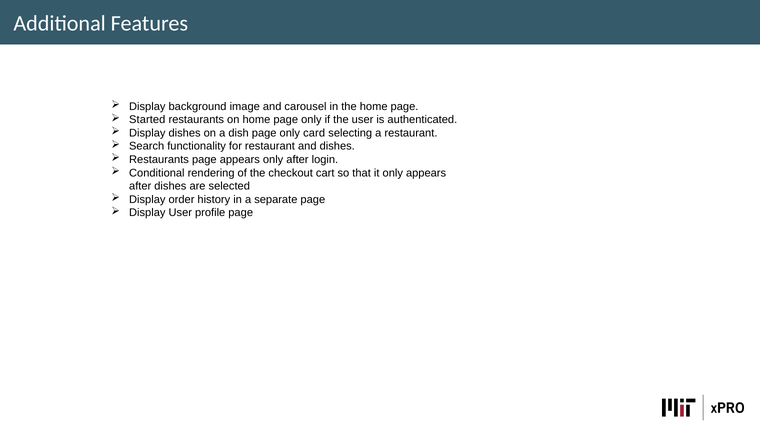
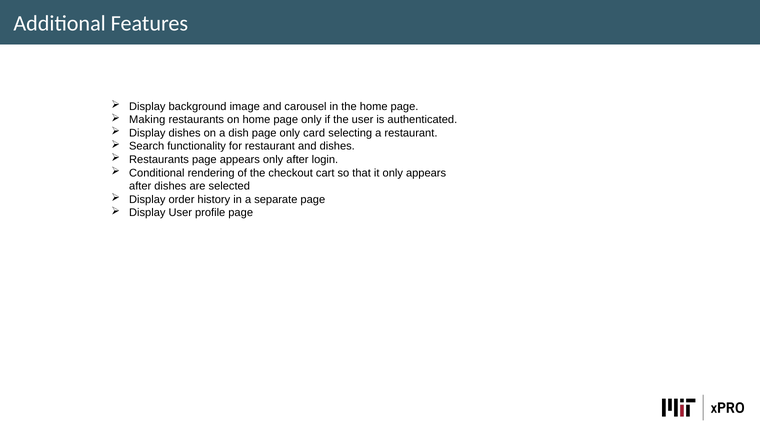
Started: Started -> Making (147, 120)
